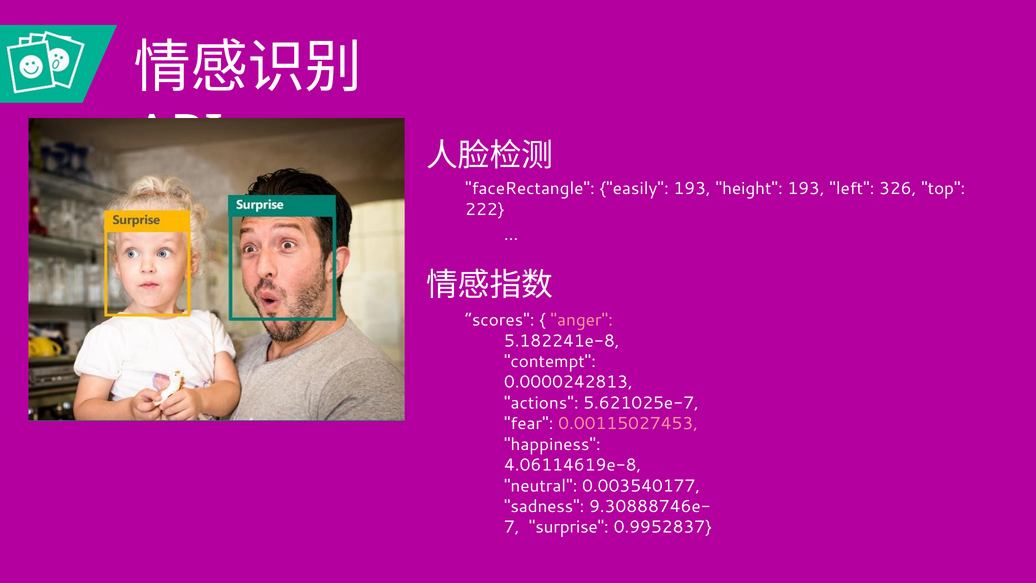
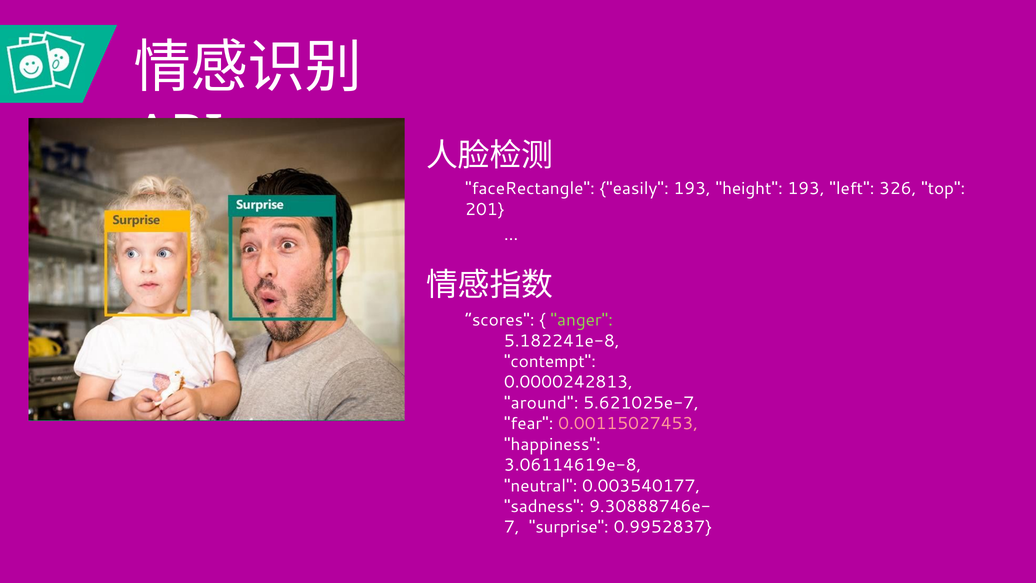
222: 222 -> 201 (485, 209)
anger colour: pink -> light green (582, 320)
actions: actions -> around (541, 403)
4.06114619e-8: 4.06114619e-8 -> 3.06114619e-8 (573, 465)
